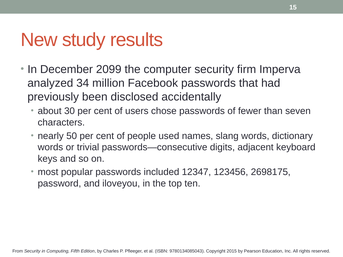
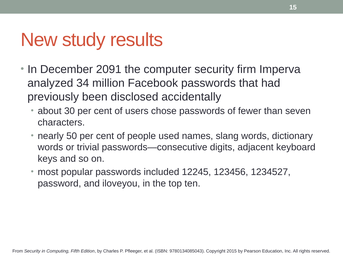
2099: 2099 -> 2091 (109, 69)
12347: 12347 -> 12245 (196, 172)
2698175: 2698175 -> 1234527 (271, 172)
